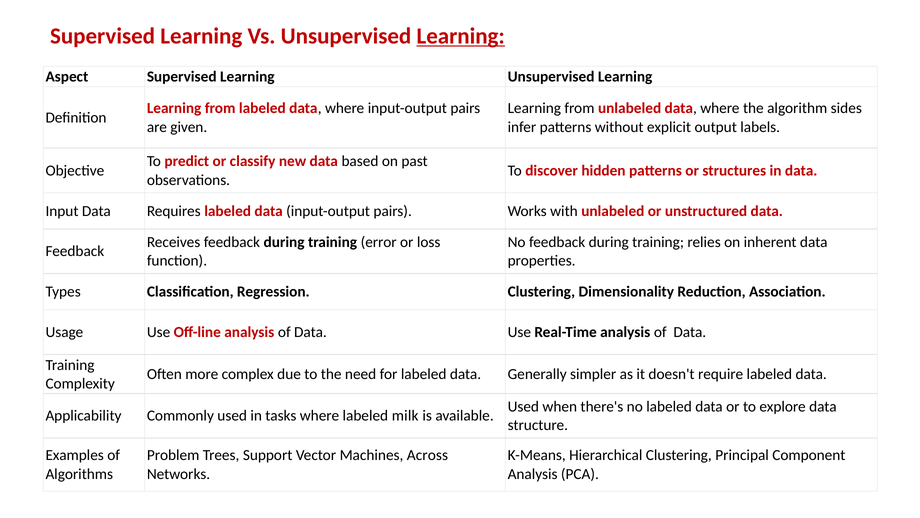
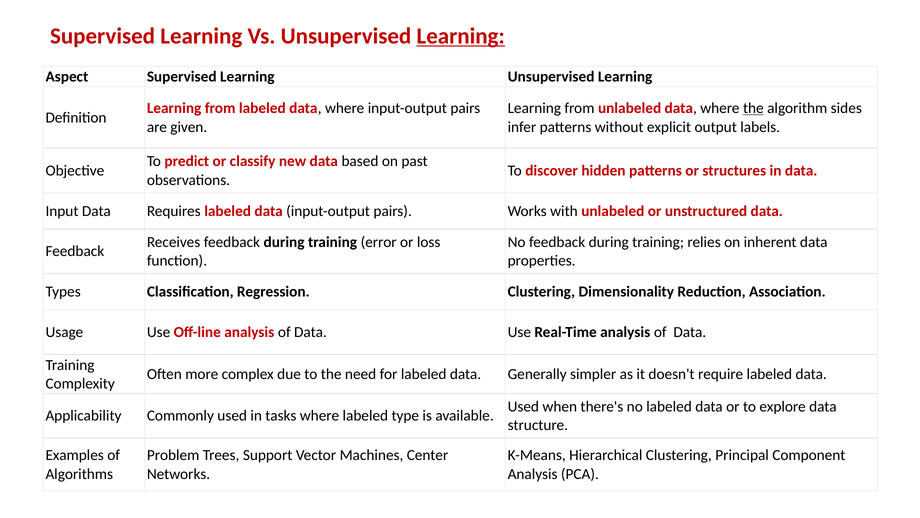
the underline: none -> present (753, 108)
milk: milk -> type (405, 415)
Across: Across -> Center (428, 455)
